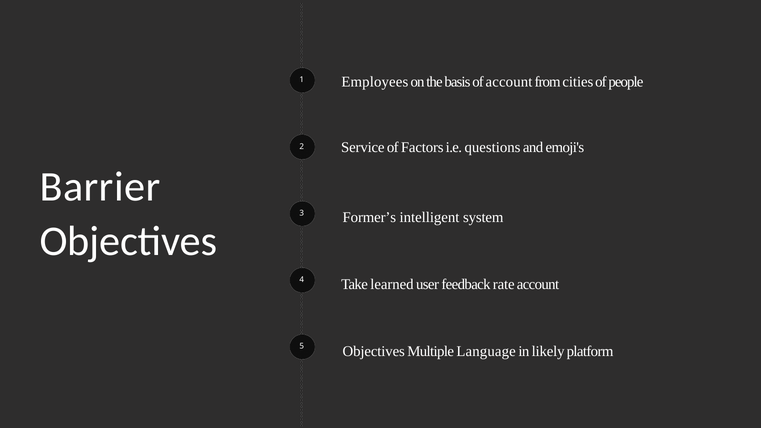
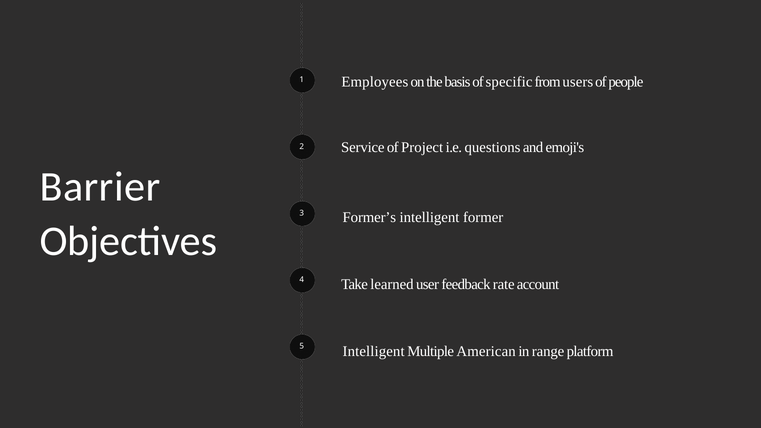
of account: account -> specific (509, 82)
cities: cities -> users (578, 82)
Factors: Factors -> Project (422, 147)
system: system -> former (483, 217)
Objectives: Objectives -> Intelligent (374, 351)
Language: Language -> American (486, 351)
likely: likely -> range (548, 351)
